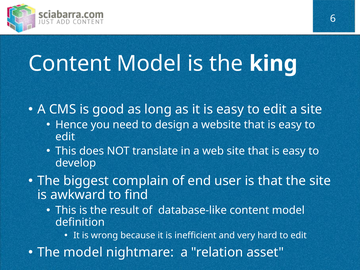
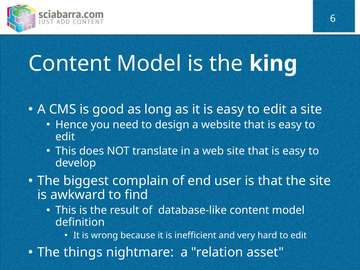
The model: model -> things (83, 252)
